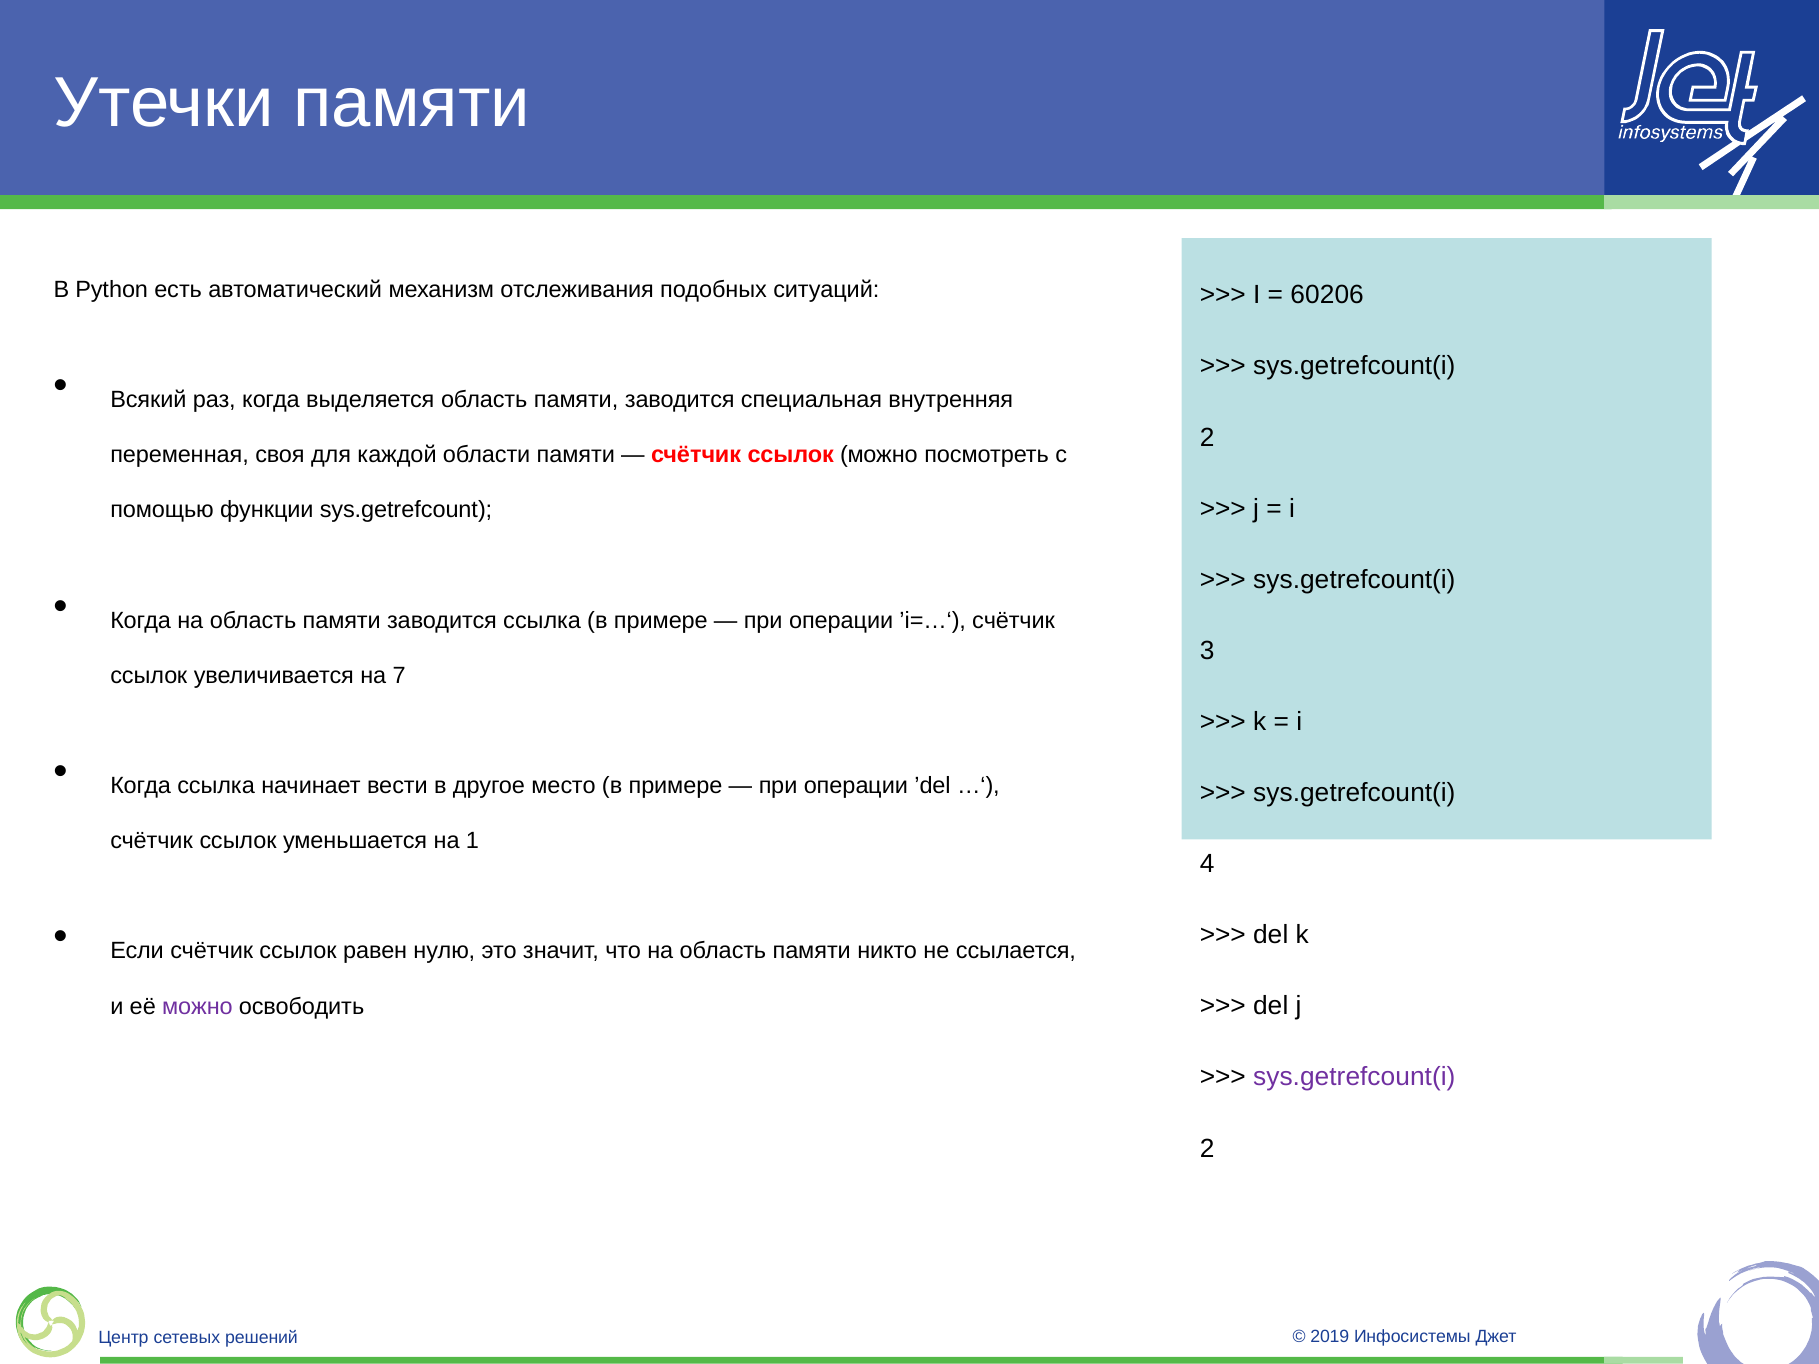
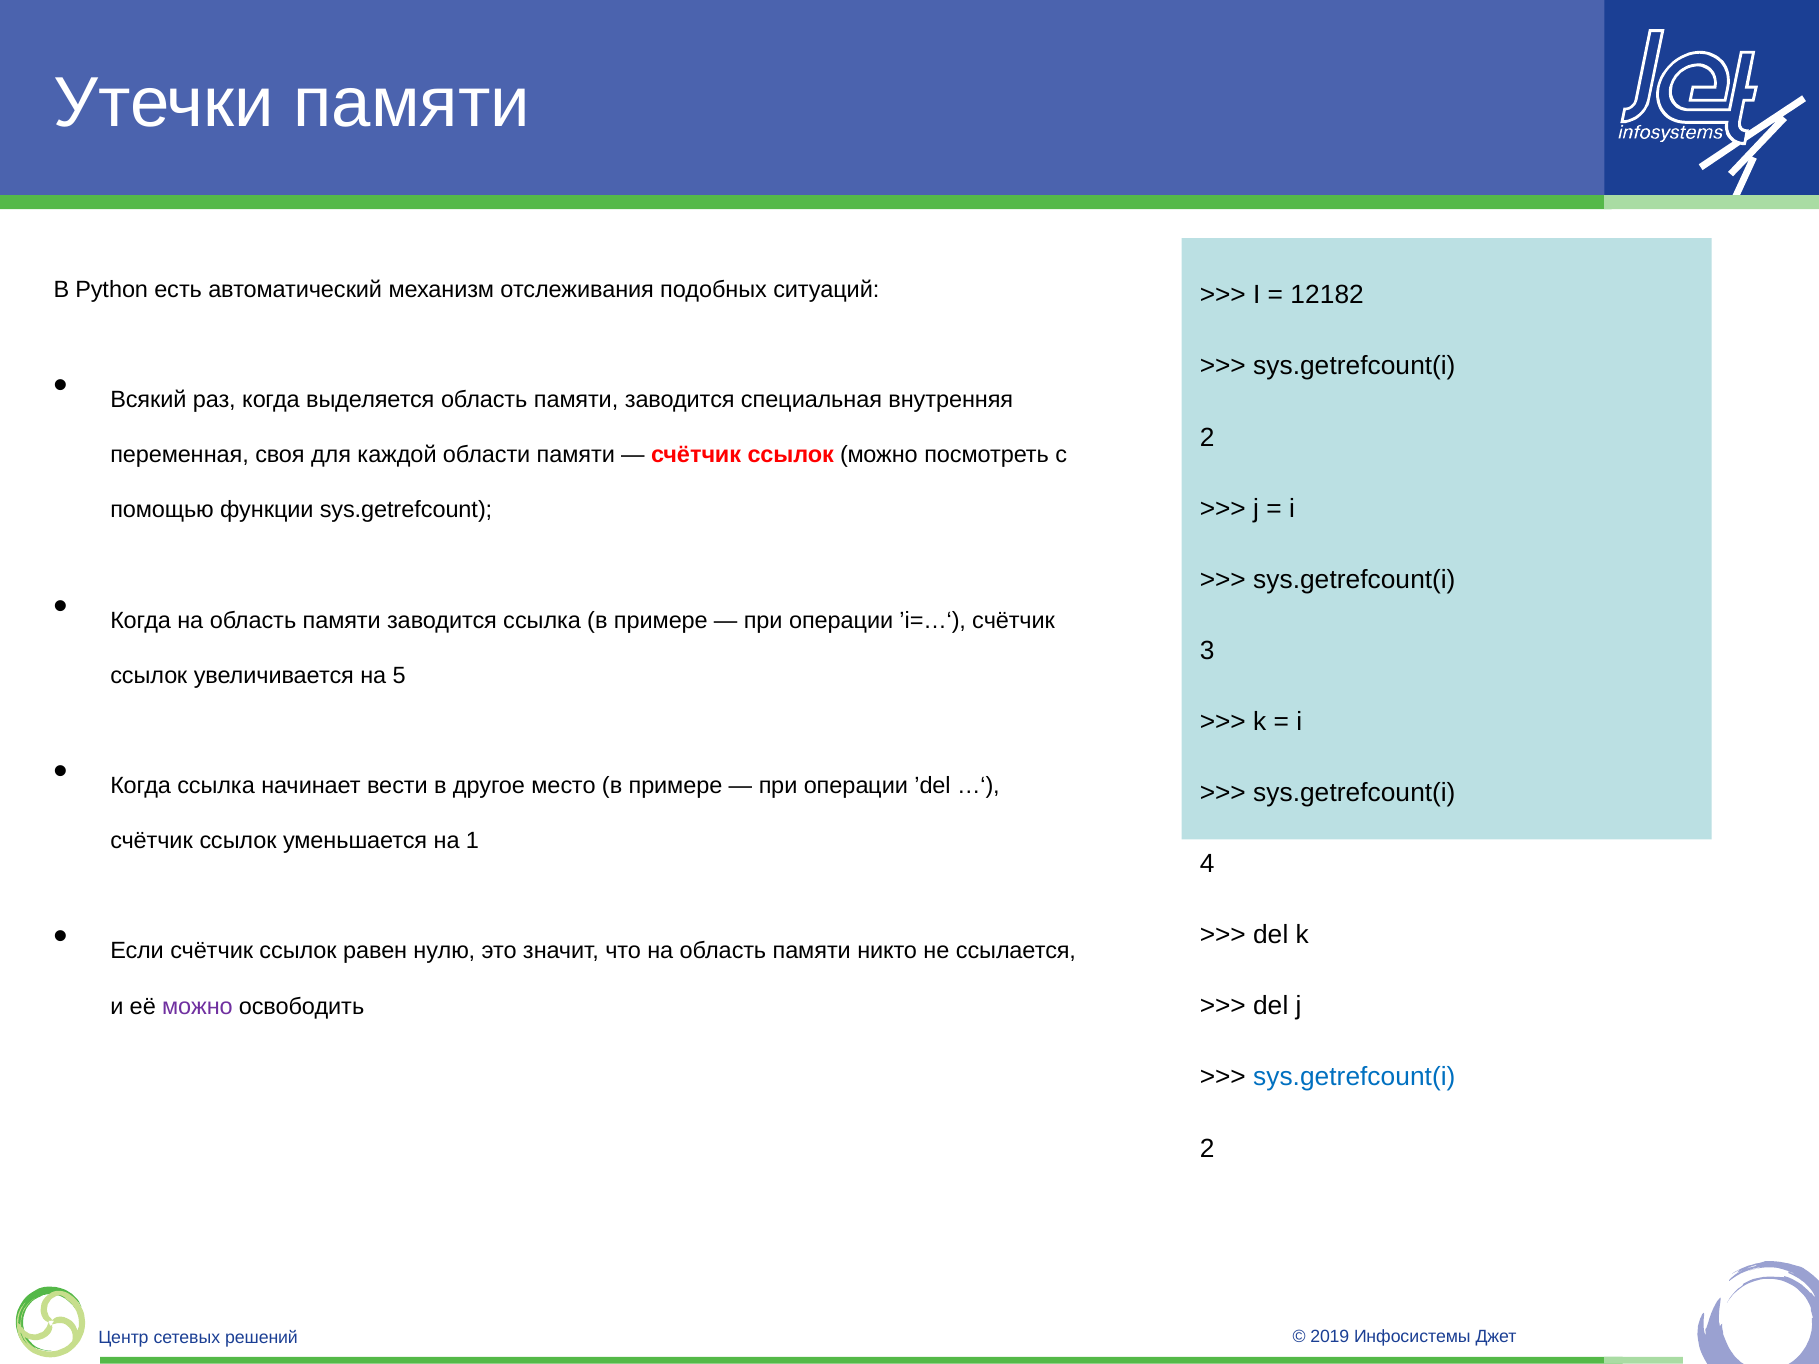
60206: 60206 -> 12182 (1327, 295)
7: 7 -> 5 (399, 676)
sys.getrefcount(i colour: purple -> blue (1354, 1078)
